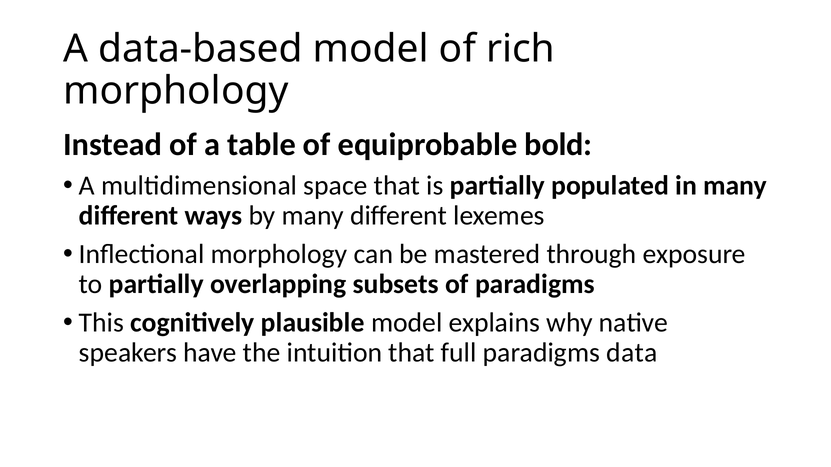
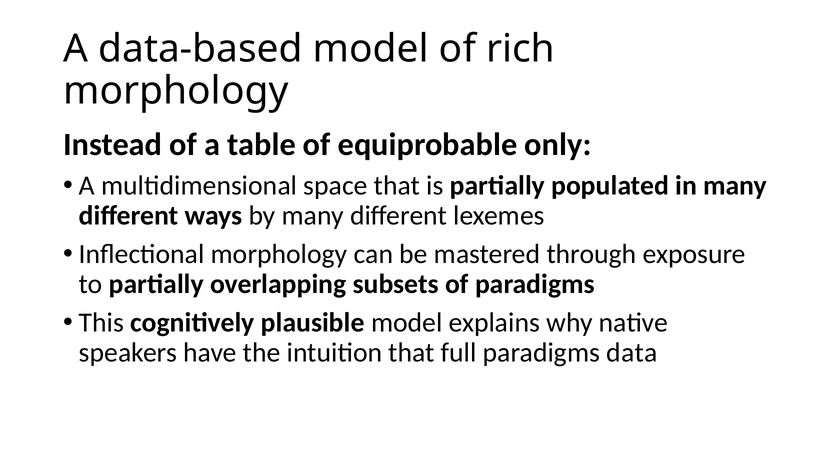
bold: bold -> only (558, 145)
